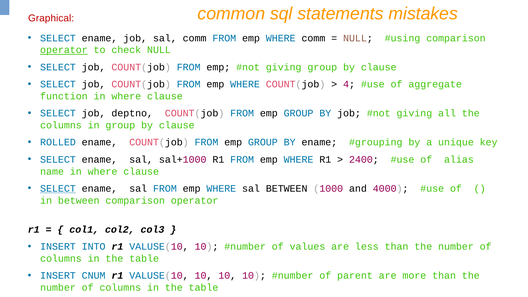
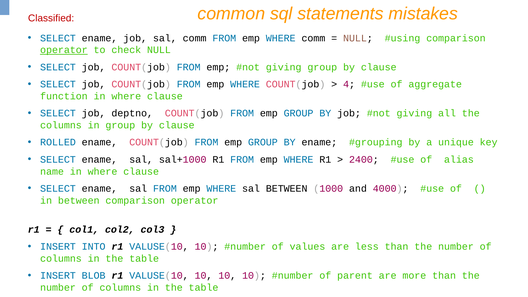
Graphical: Graphical -> Classified (51, 18)
SELECT underline: present -> none (58, 189)
CNUM: CNUM -> BLOB (94, 276)
